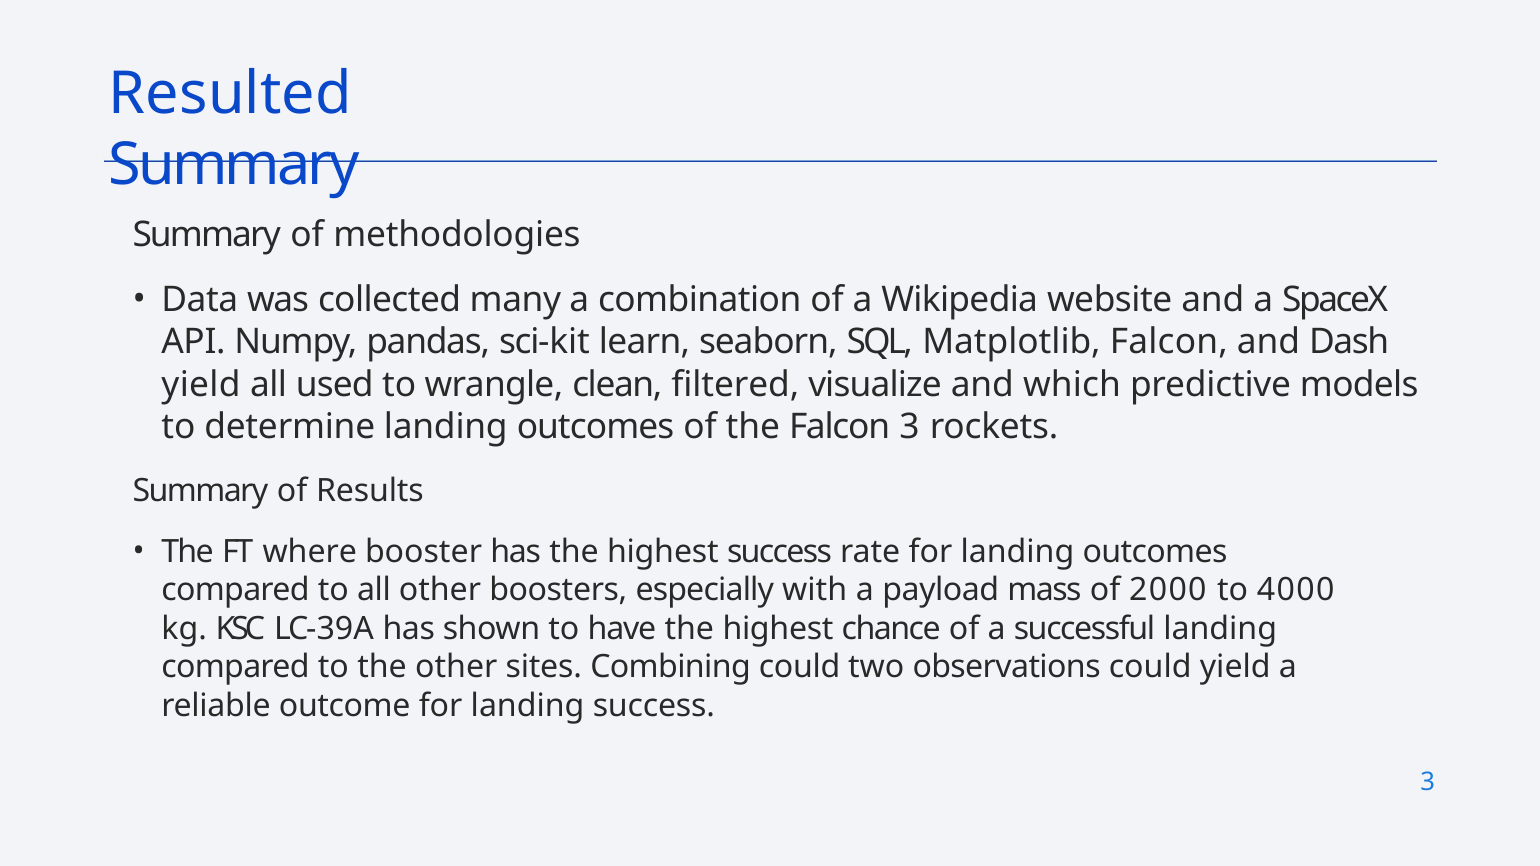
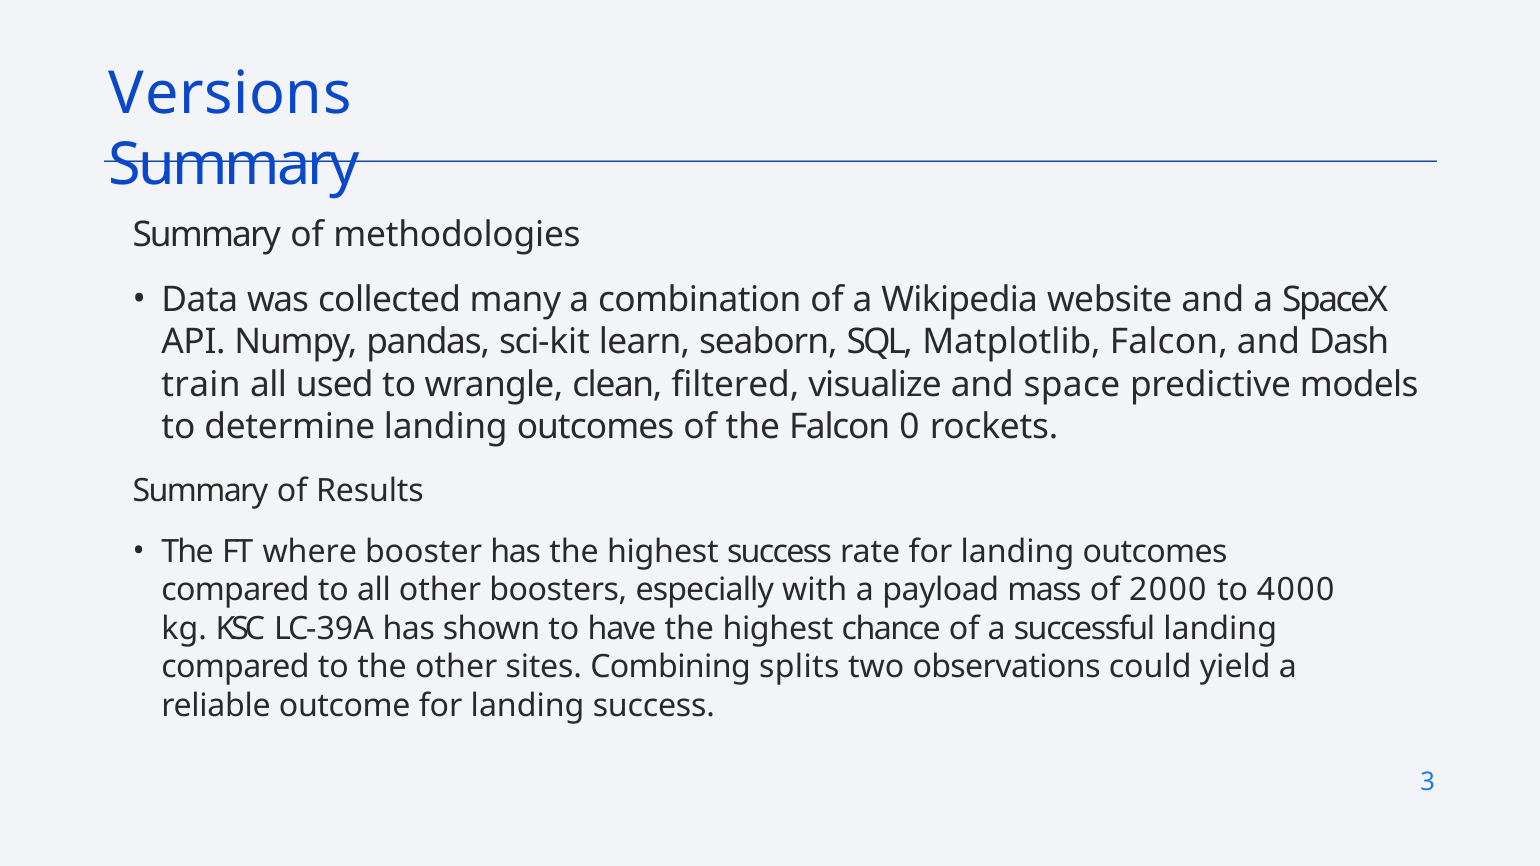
Resulted: Resulted -> Versions (230, 94)
yield: yield -> train (201, 385)
which: which -> space (1072, 385)
Falcon 3: 3 -> 0 (909, 427)
Combining could: could -> splits (799, 667)
